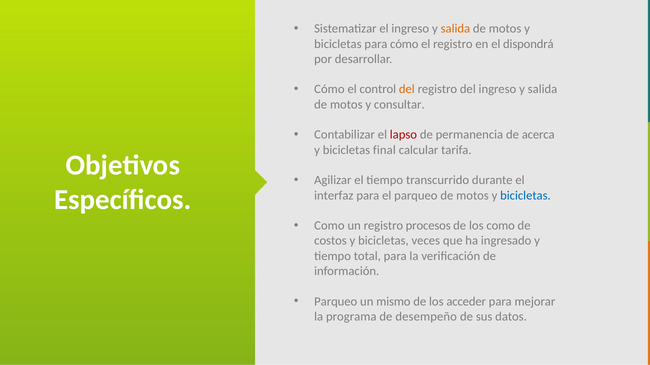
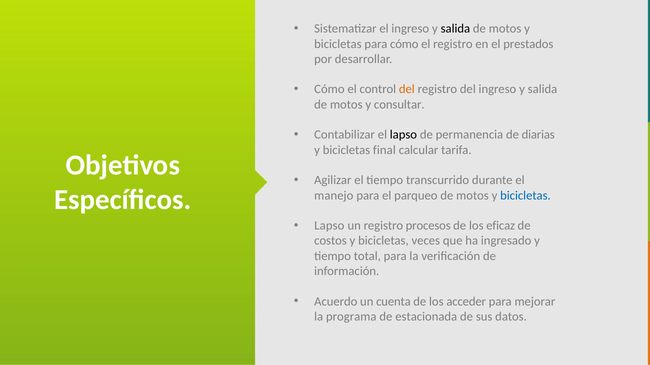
salida colour: orange -> black (455, 29)
dispondrá: dispondrá -> prestados (528, 44)
lapso colour: red -> black (403, 135)
acerca: acerca -> diarias (538, 135)
interfaz: interfaz -> manejo (334, 196)
Como: Como -> Lapso (329, 226)
los como: como -> eficaz (501, 226)
Parqueo: Parqueo -> Acuerdo (336, 302)
mismo: mismo -> cuenta (393, 302)
desempeño: desempeño -> estacionada (426, 317)
